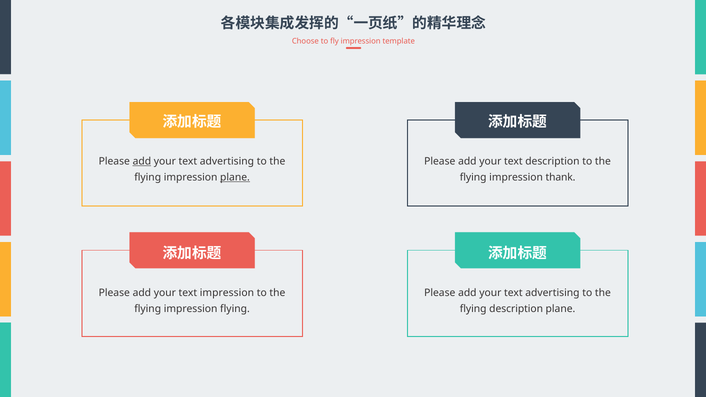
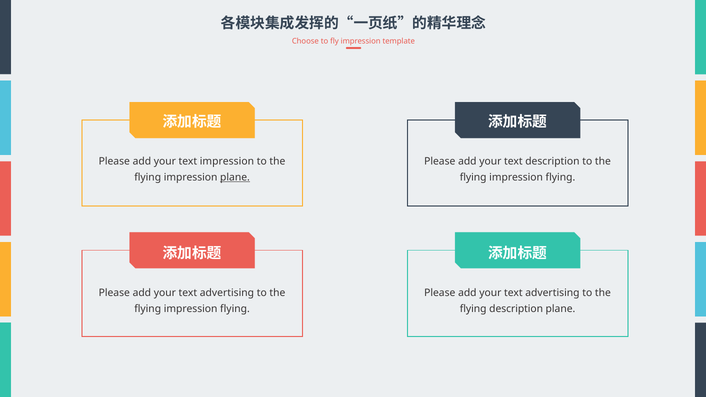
add underline: present -> none (142, 161)
advertising: advertising -> impression (227, 161)
thank: thank -> flying (560, 177)
impression: impression -> advertising (227, 293)
